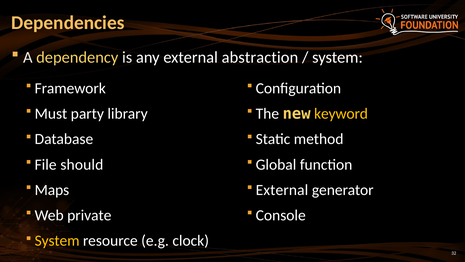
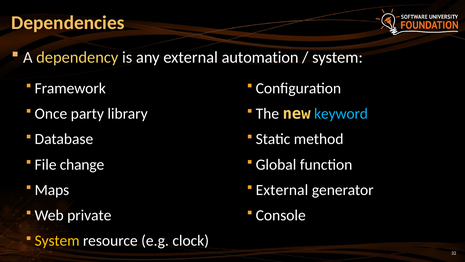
abstraction: abstraction -> automation (260, 57)
Must: Must -> Once (51, 114)
keyword colour: yellow -> light blue (341, 114)
should: should -> change (82, 164)
